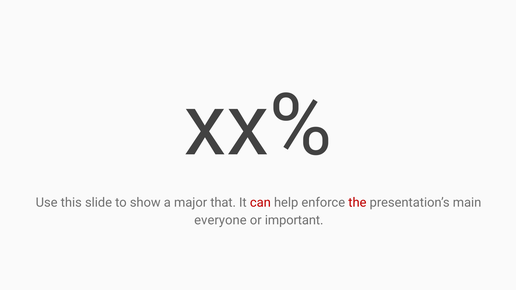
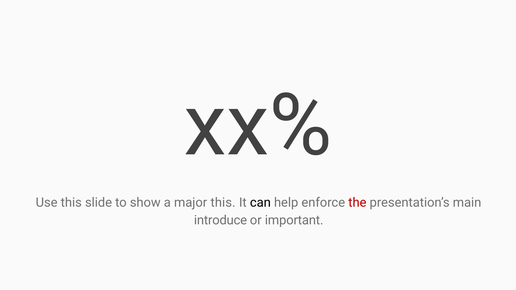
major that: that -> this (223, 203)
can colour: red -> black (260, 203)
everyone: everyone -> introduce (221, 220)
